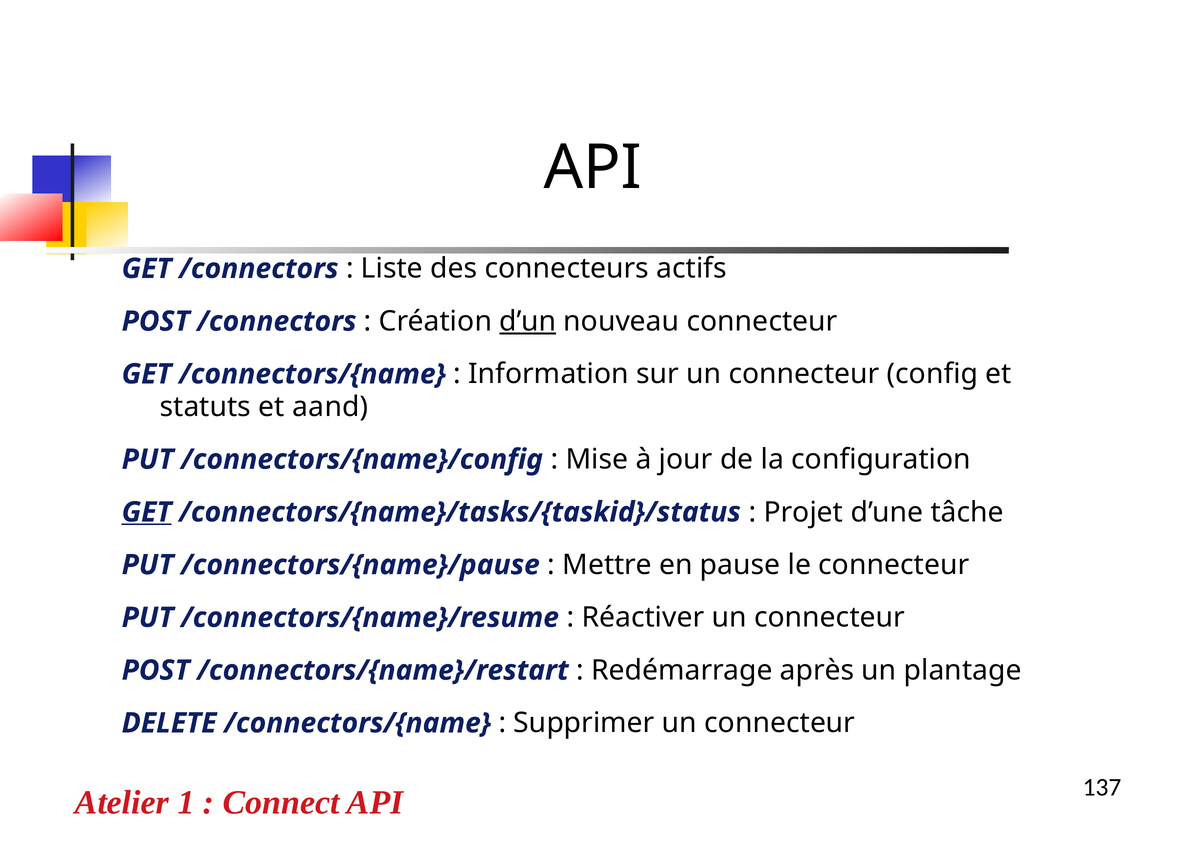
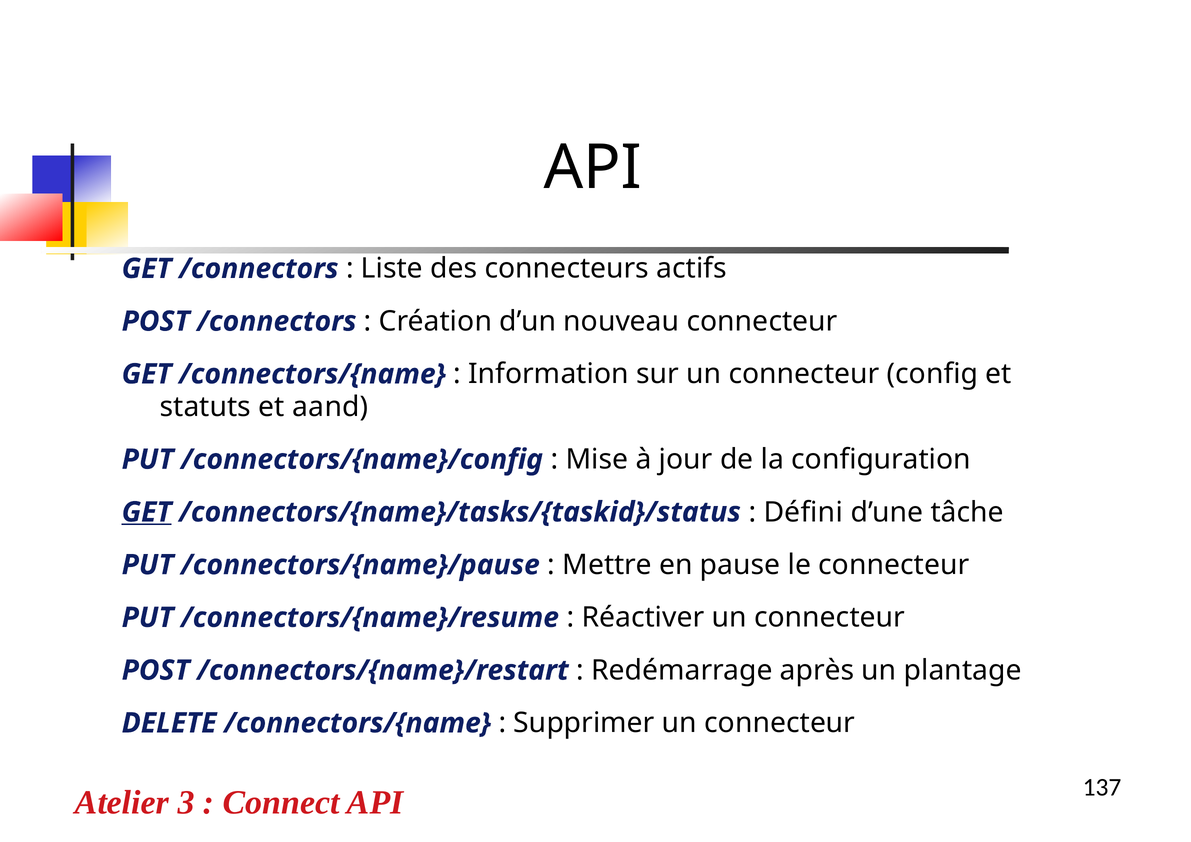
d’un underline: present -> none (528, 321)
Projet: Projet -> Défini (803, 512)
1: 1 -> 3 (186, 803)
